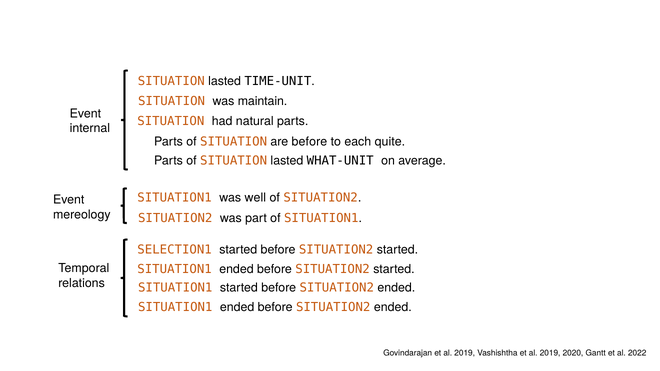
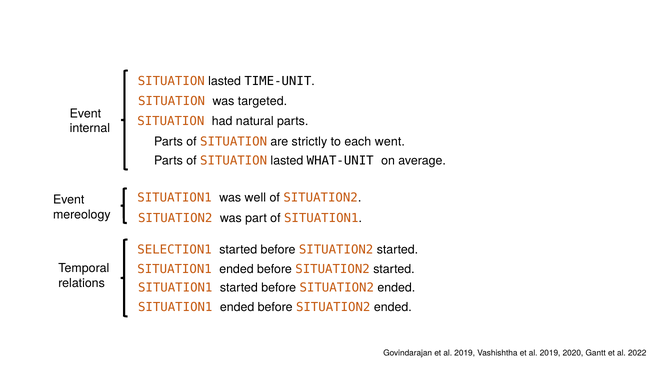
maintain: maintain -> targeted (262, 101)
are before: before -> strictly (309, 142)
quite: quite -> went (390, 142)
